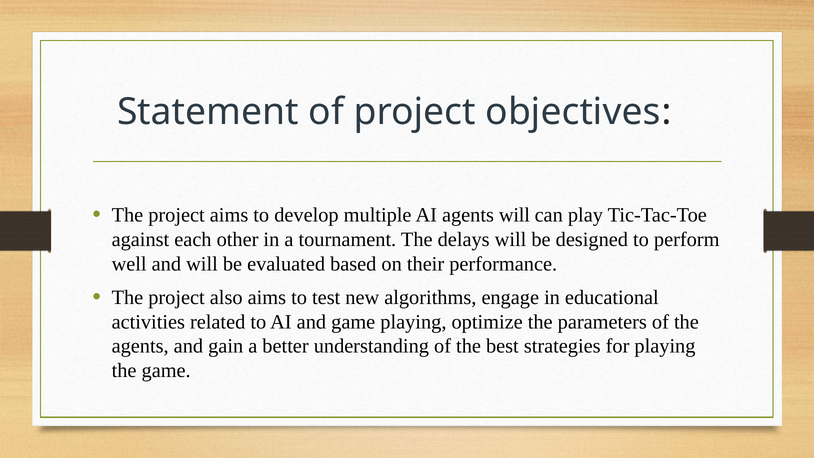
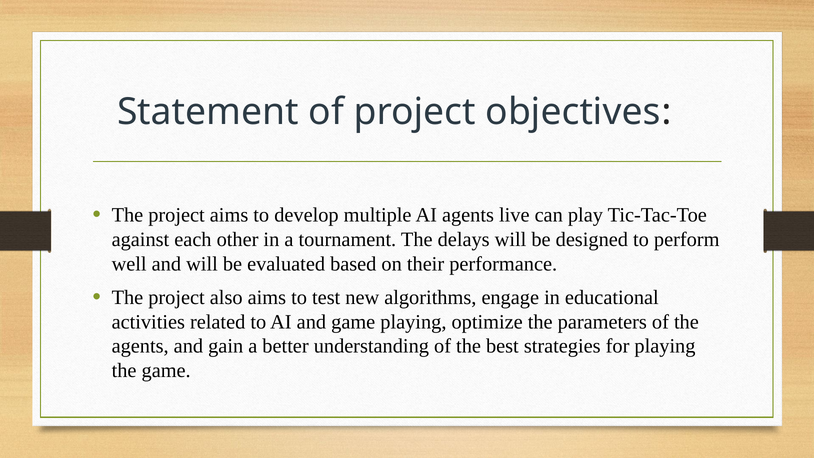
agents will: will -> live (514, 215)
